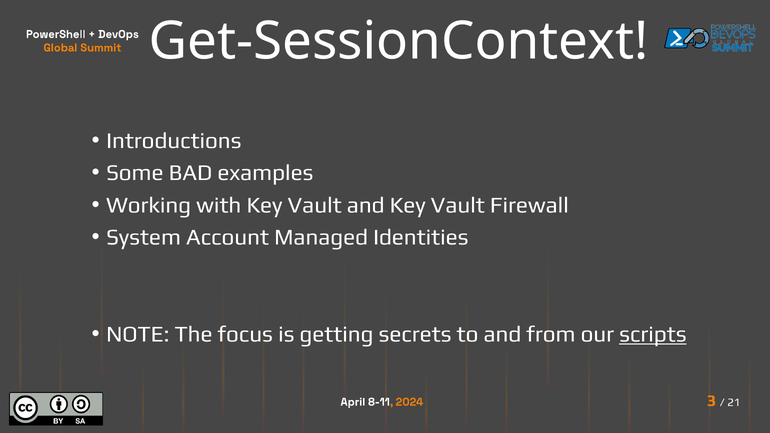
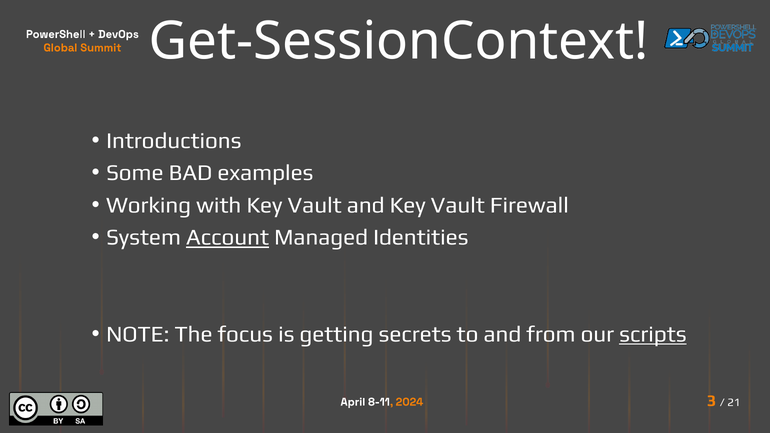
Account underline: none -> present (228, 238)
